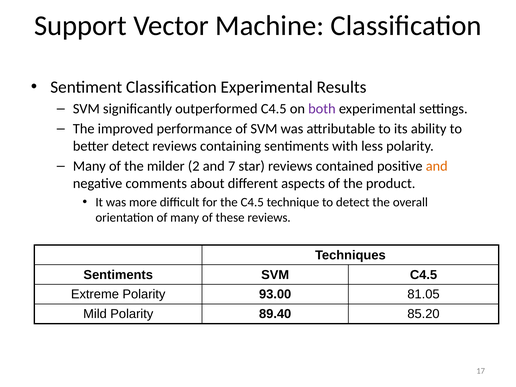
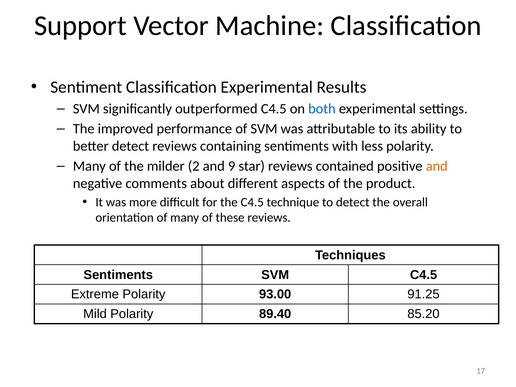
both colour: purple -> blue (322, 109)
7: 7 -> 9 (232, 166)
81.05: 81.05 -> 91.25 (423, 294)
